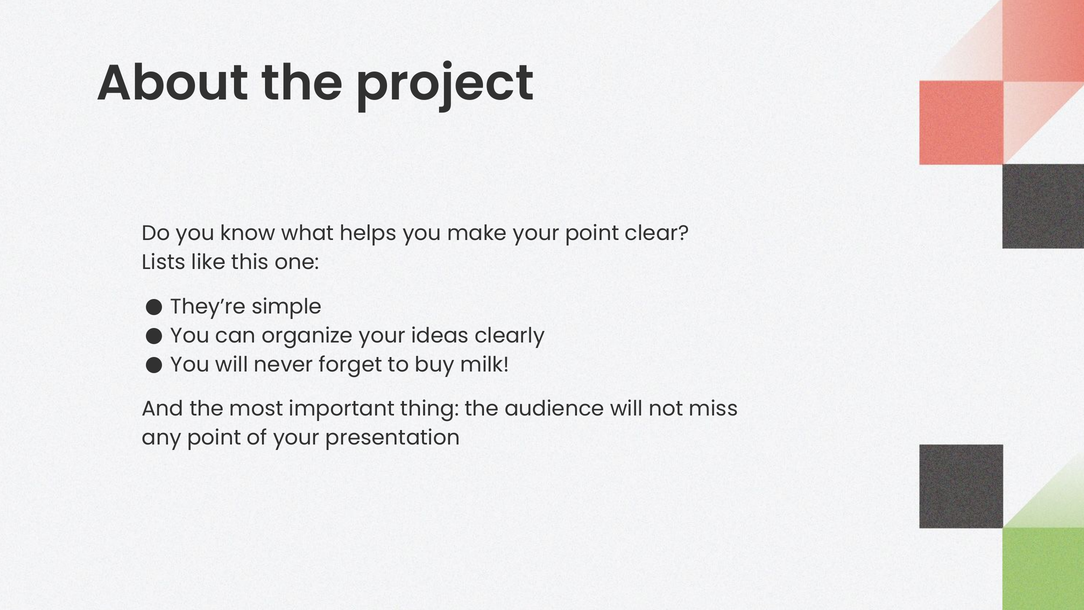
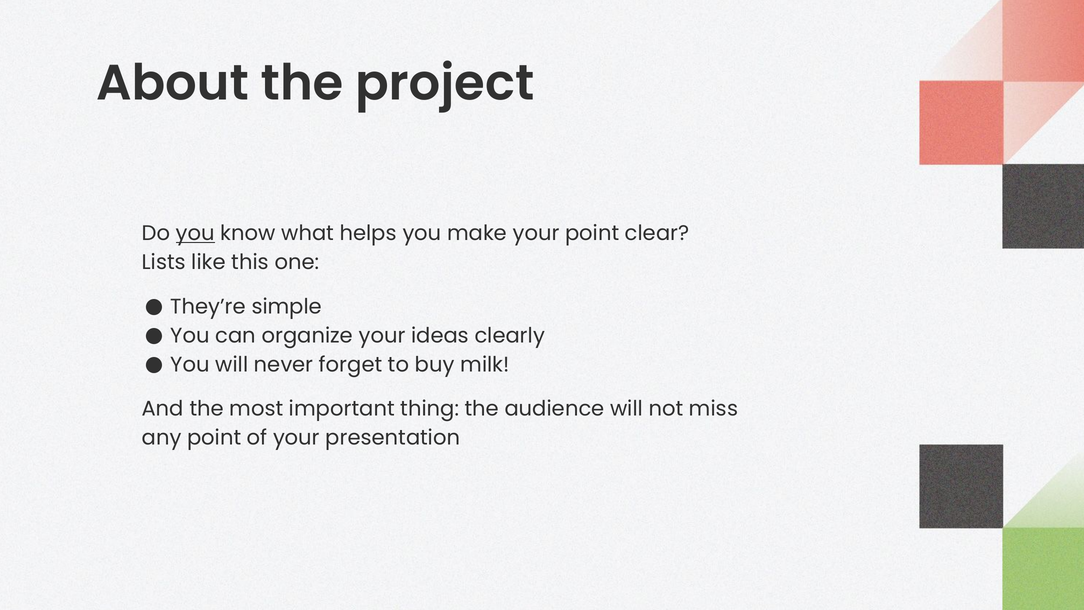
you underline: none -> present (195, 233)
